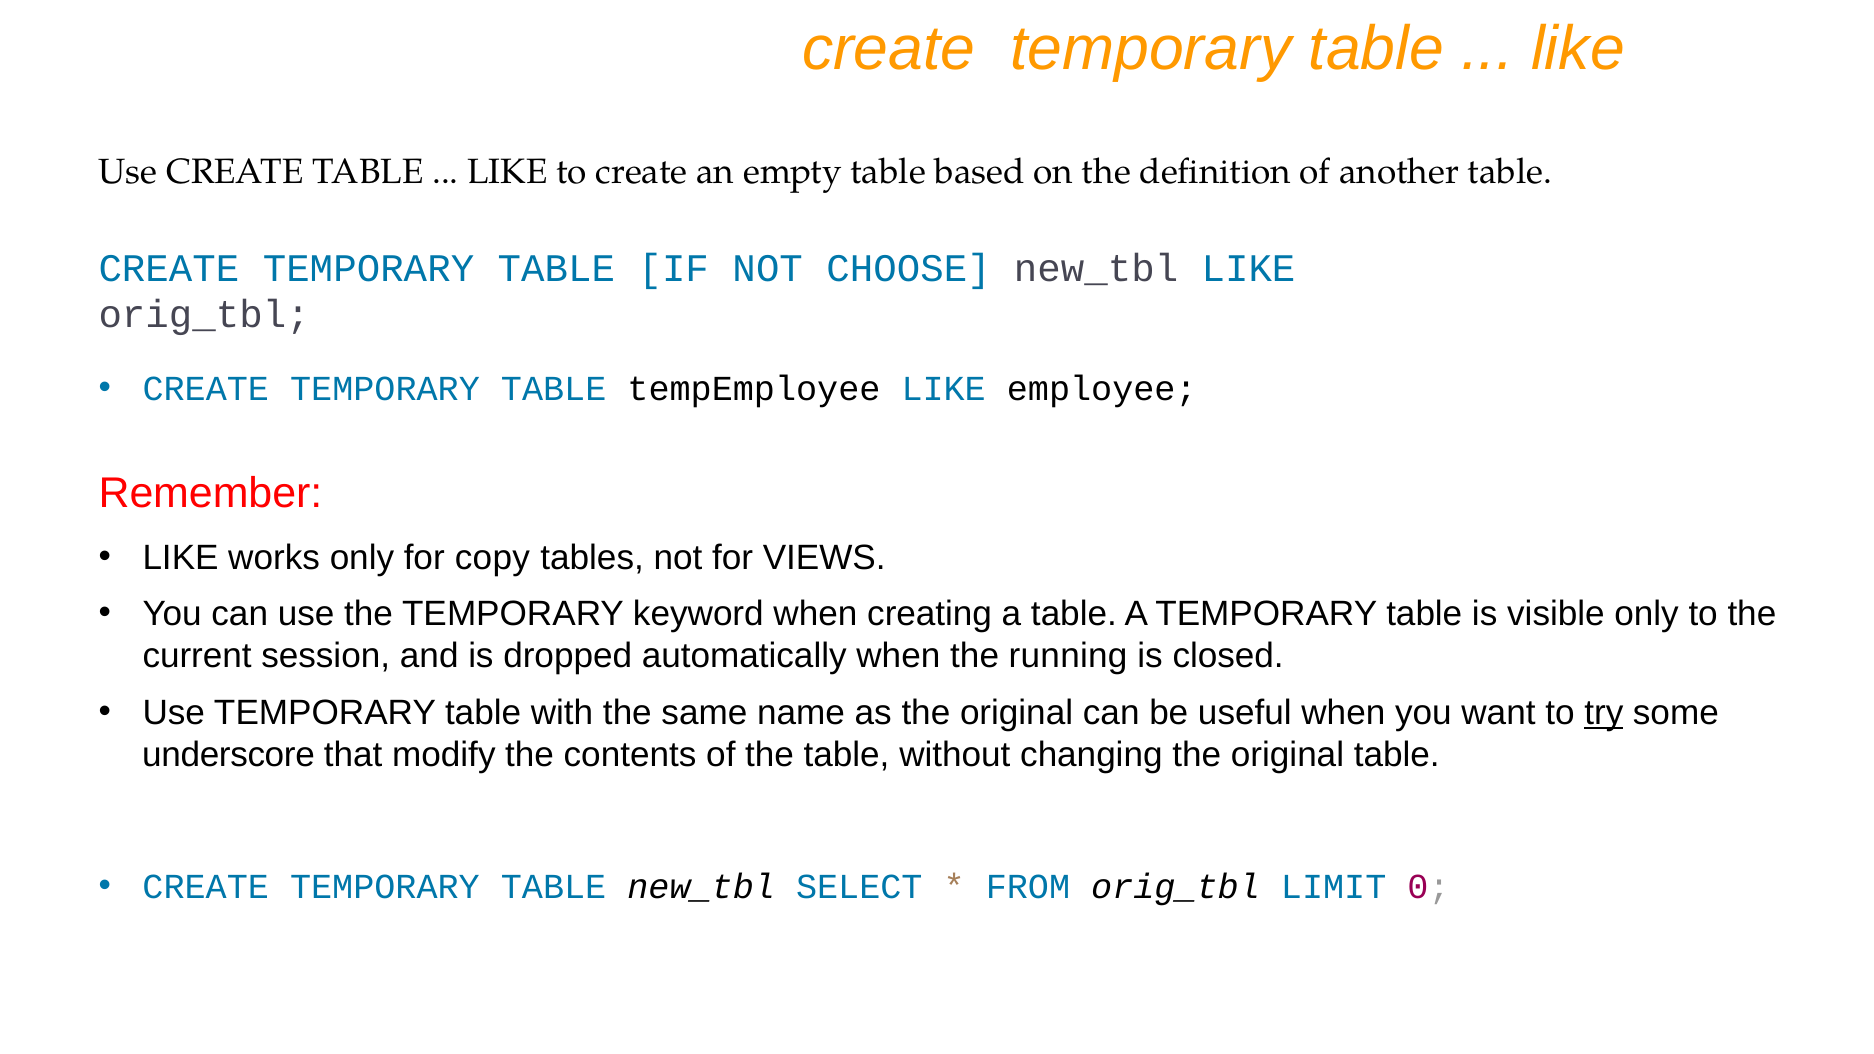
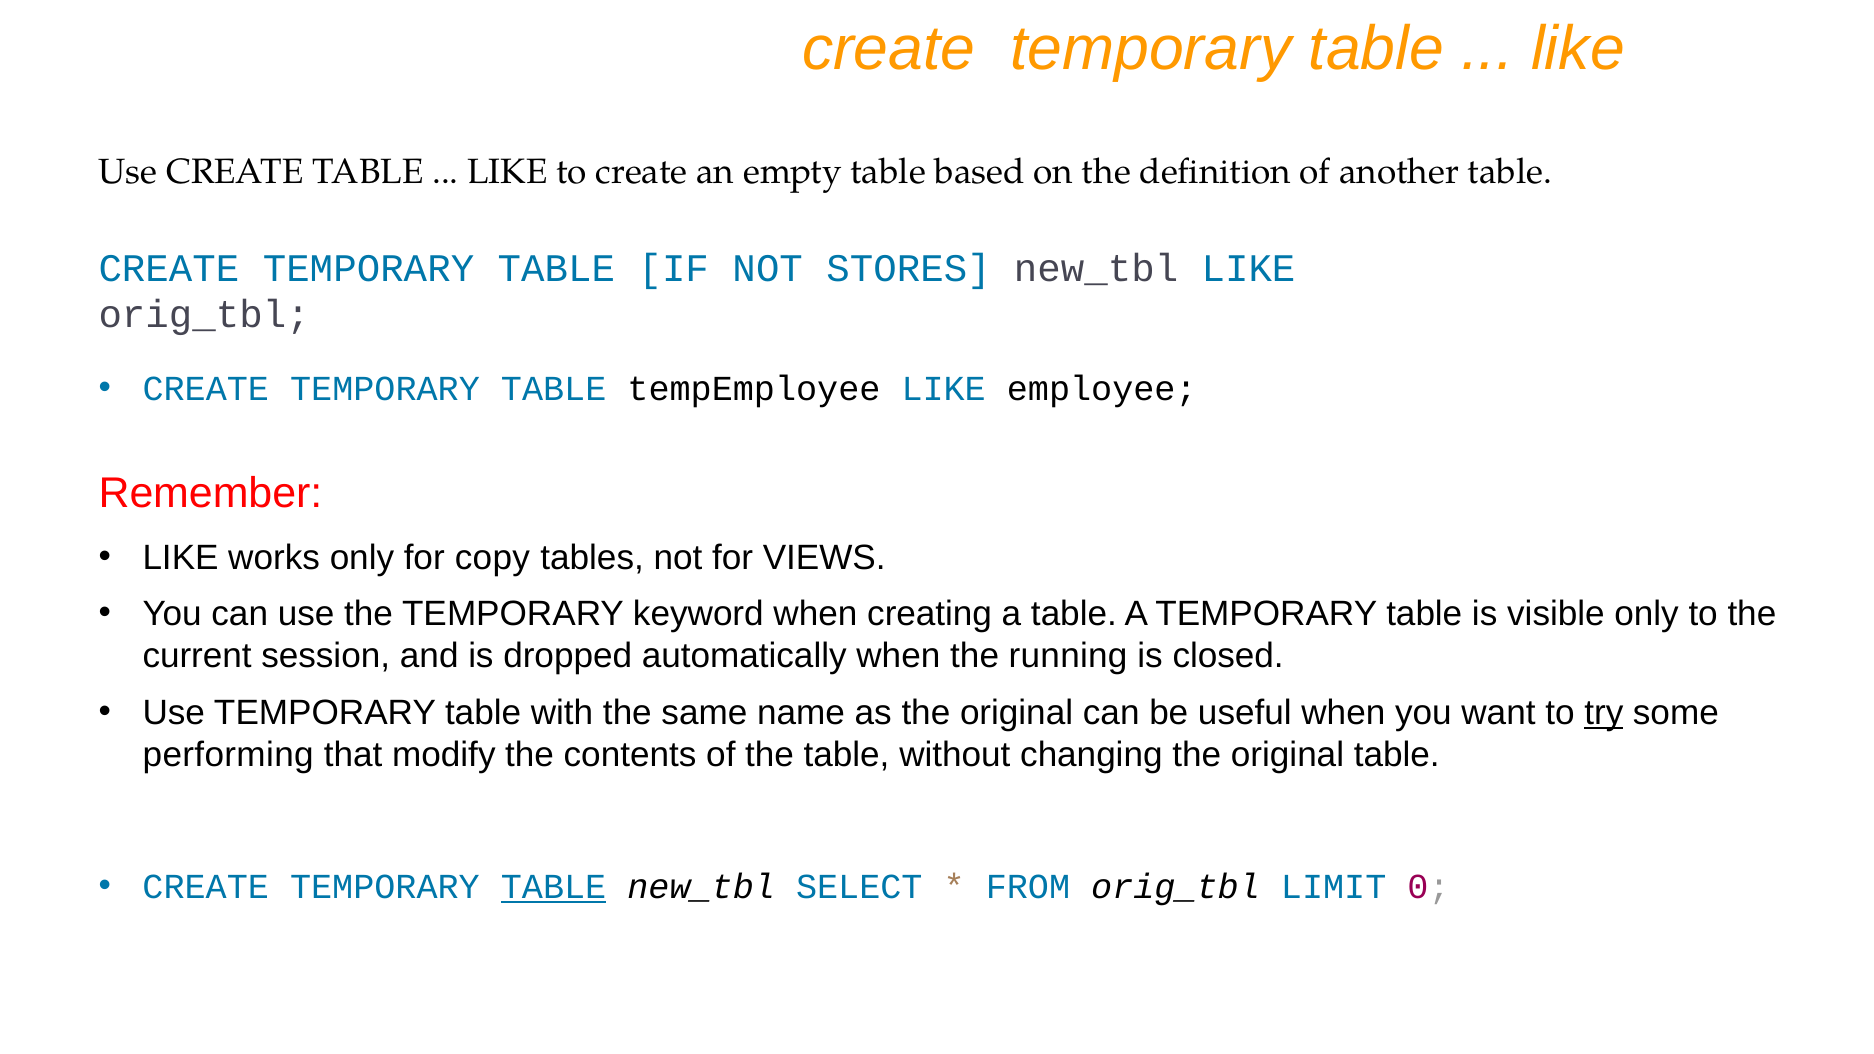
CHOOSE: CHOOSE -> STORES (909, 268)
underscore: underscore -> performing (228, 755)
TABLE underline: none -> present (554, 887)
